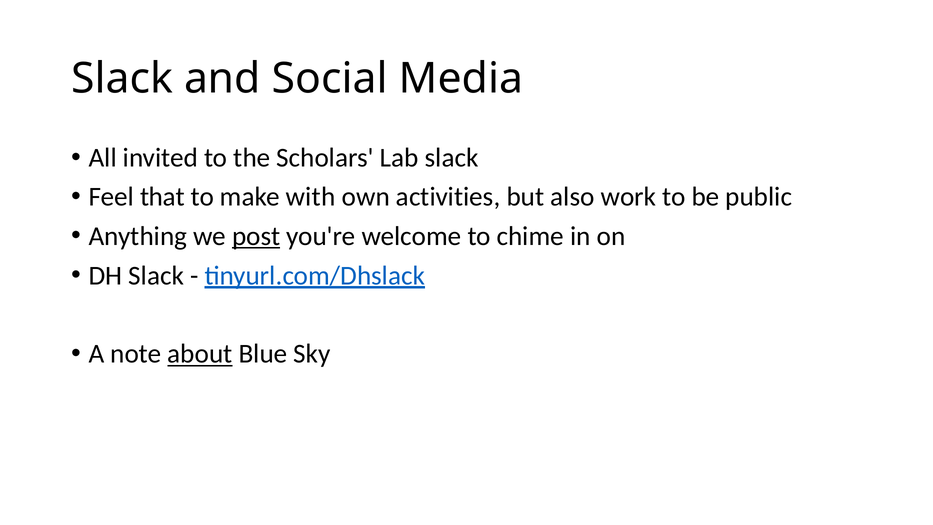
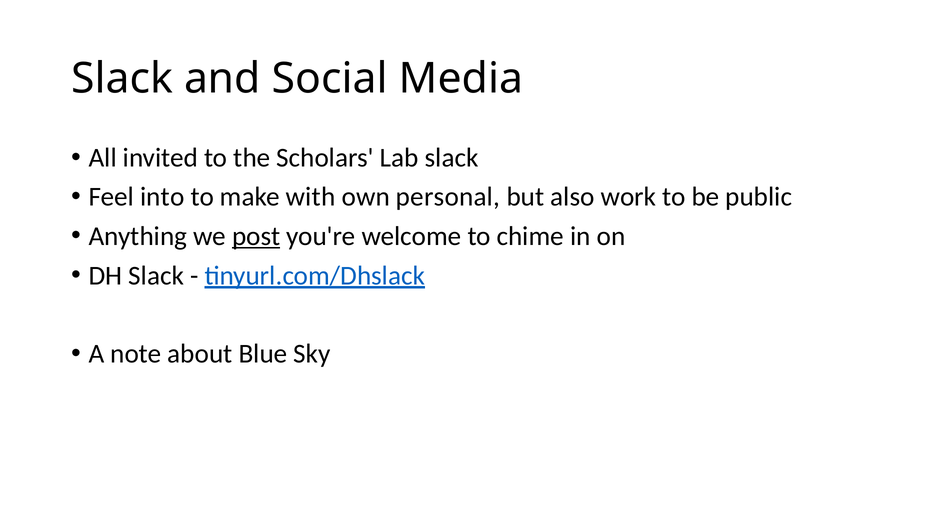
that: that -> into (162, 197)
activities: activities -> personal (448, 197)
about underline: present -> none (200, 354)
